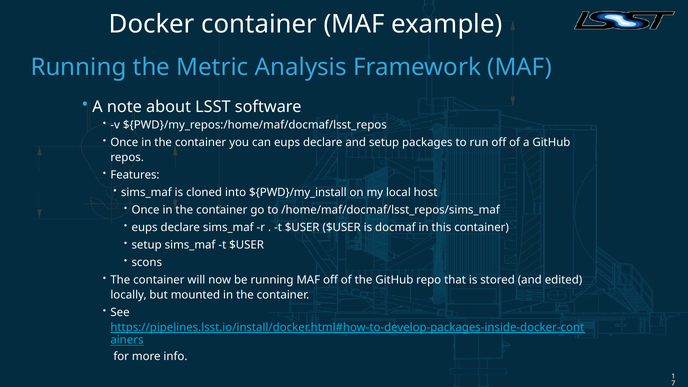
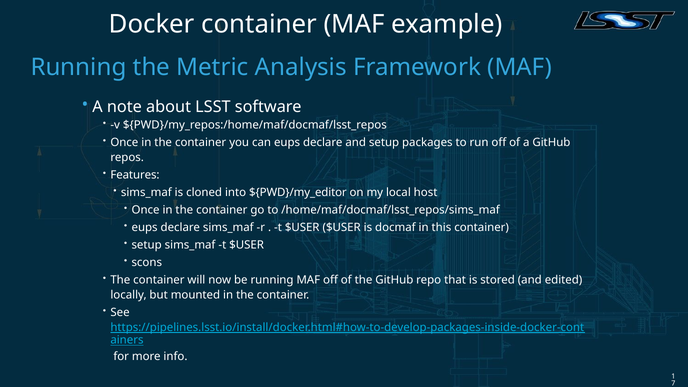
${PWD}/my_install: ${PWD}/my_install -> ${PWD}/my_editor (298, 192)
